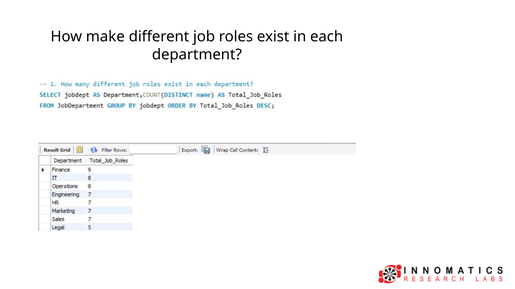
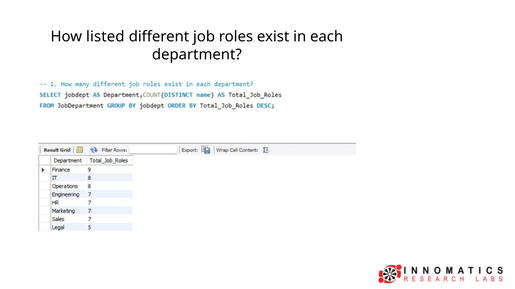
make: make -> listed (105, 37)
